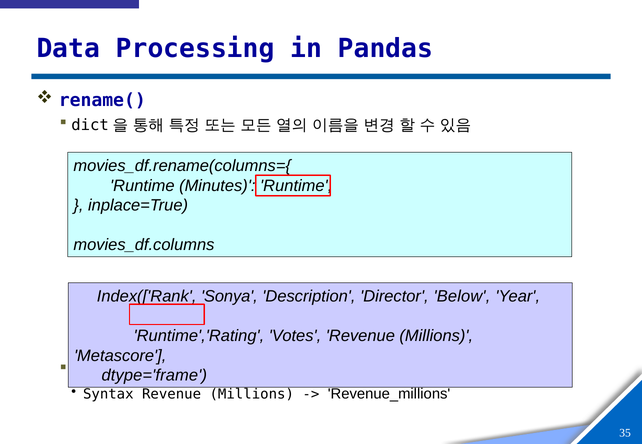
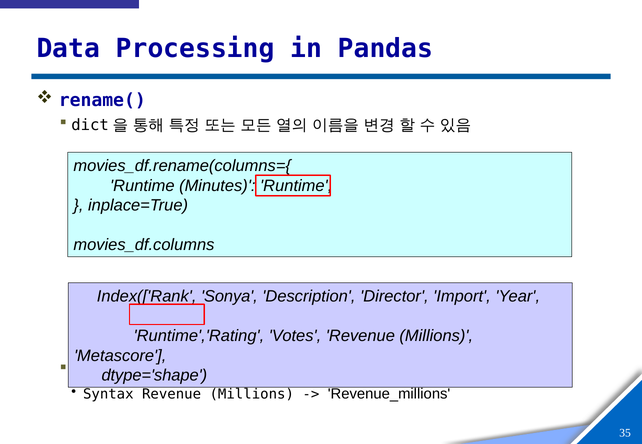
Below: Below -> Import (462, 297)
dtype='frame: dtype='frame -> dtype='shape (154, 376)
